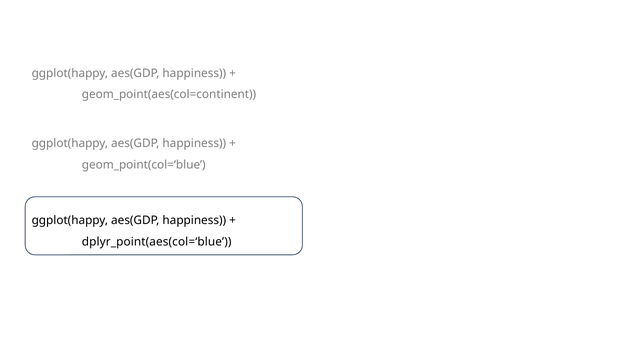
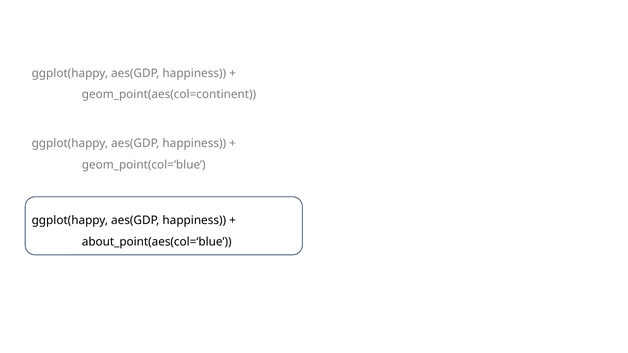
dplyr_point(aes(col=‘blue: dplyr_point(aes(col=‘blue -> about_point(aes(col=‘blue (157, 242)
